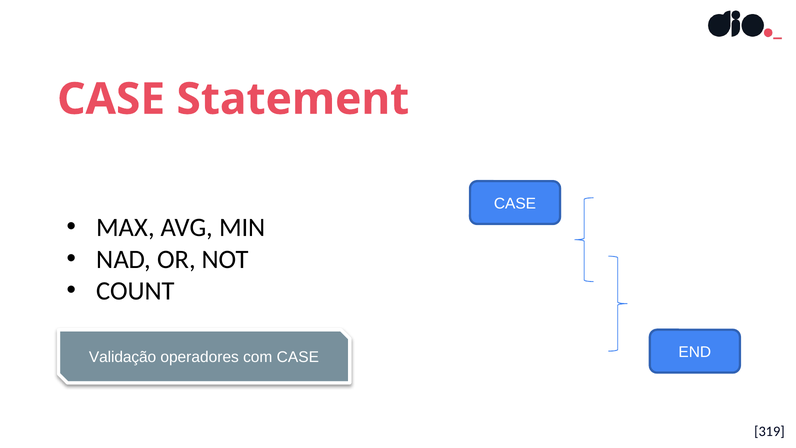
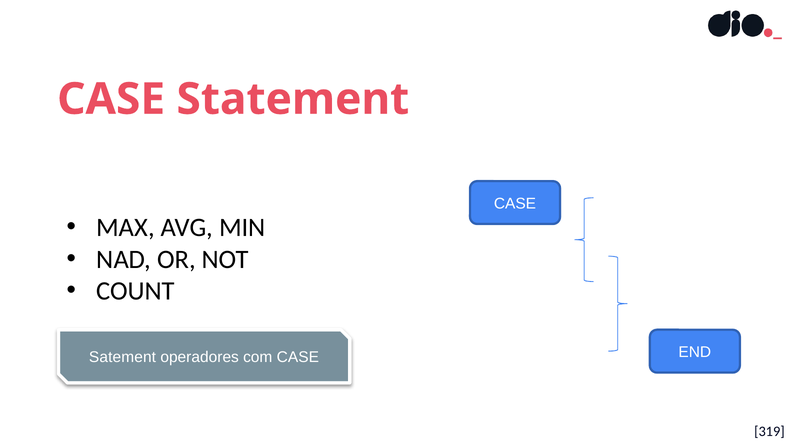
Validação: Validação -> Satement (122, 357)
